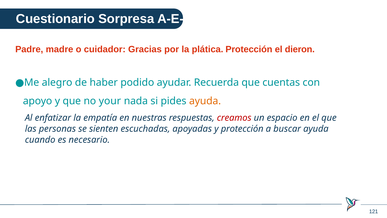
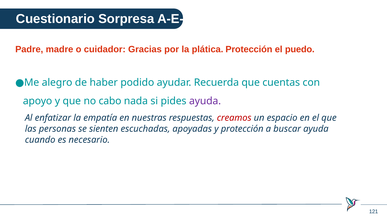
dieron: dieron -> puedo (300, 49)
your: your -> cabo (110, 101)
ayuda colour: orange -> purple (205, 101)
